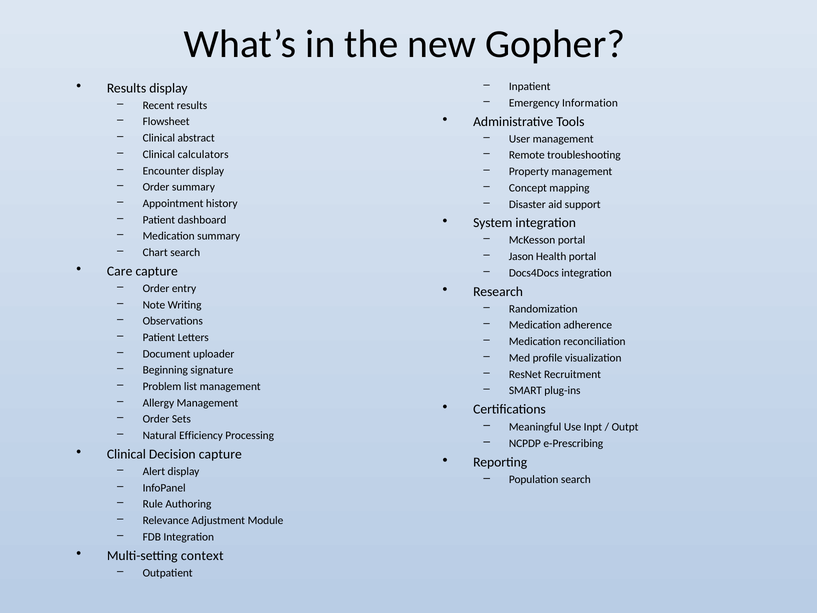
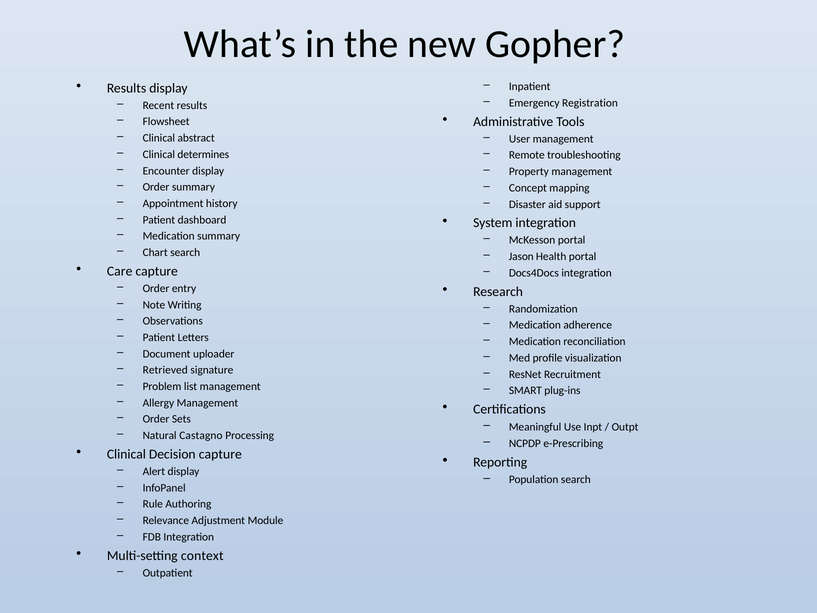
Information: Information -> Registration (590, 103)
calculators: calculators -> determines (203, 154)
Beginning: Beginning -> Retrieved (165, 370)
Efficiency: Efficiency -> Castagno (201, 435)
